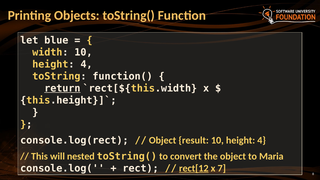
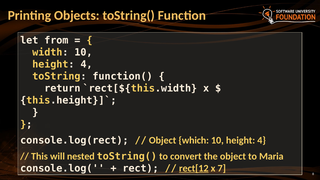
blue: blue -> from (56, 40)
return underline: present -> none (62, 88)
result: result -> which (194, 140)
